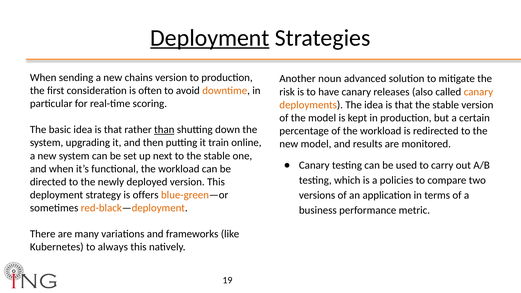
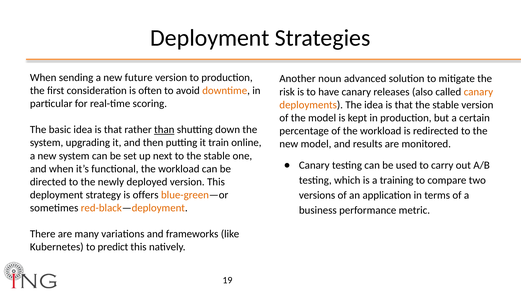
Deployment underline: present -> none (210, 38)
chains: chains -> future (139, 78)
policies: policies -> training (397, 180)
always: always -> predict (113, 247)
